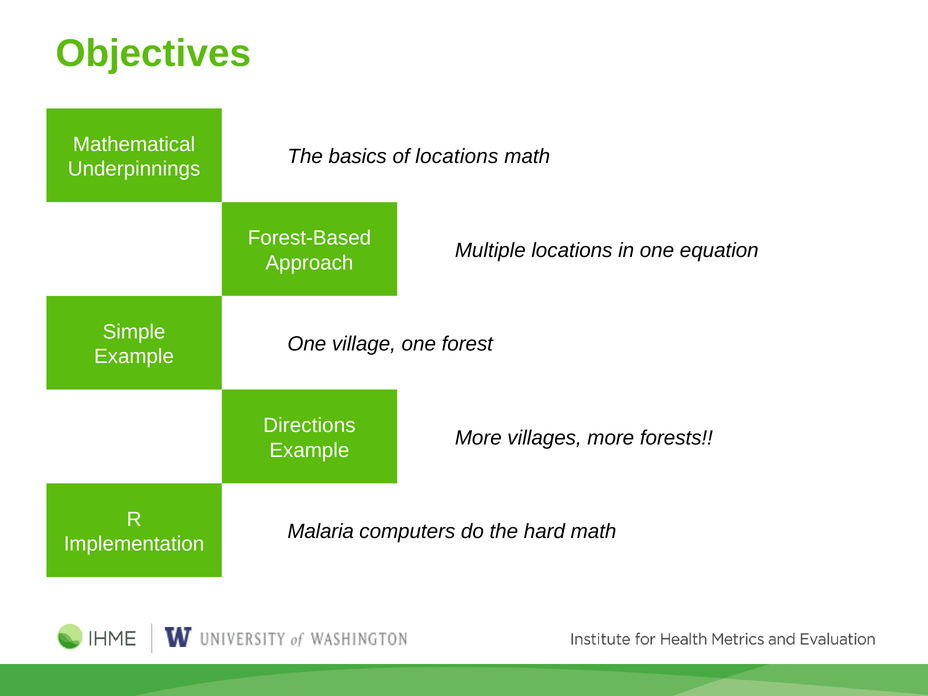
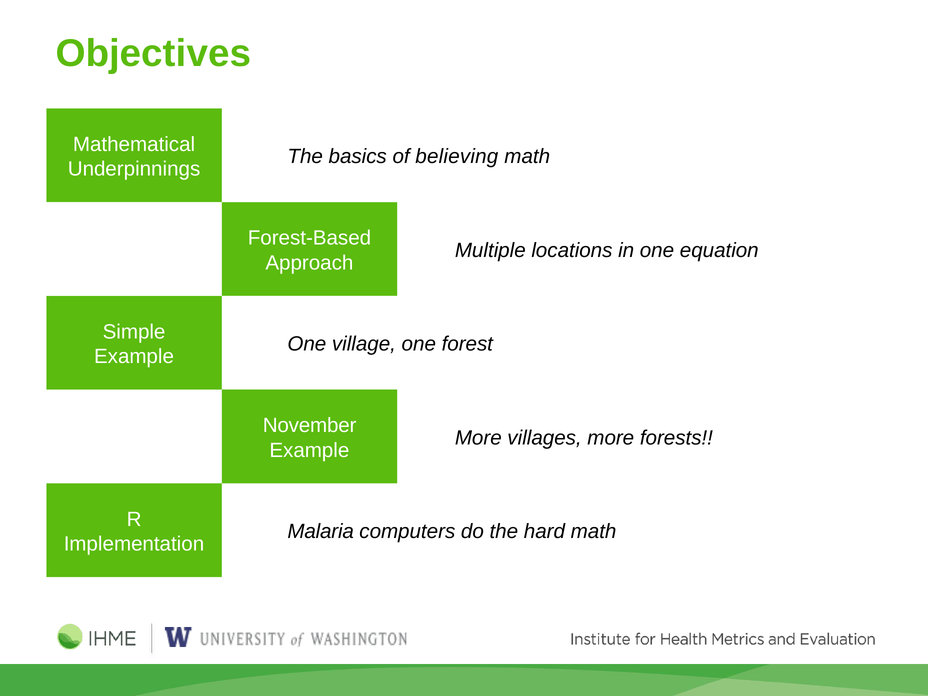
of locations: locations -> believing (457, 156)
Directions: Directions -> November (310, 426)
